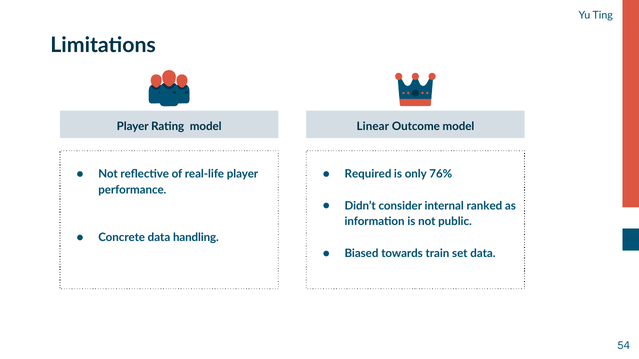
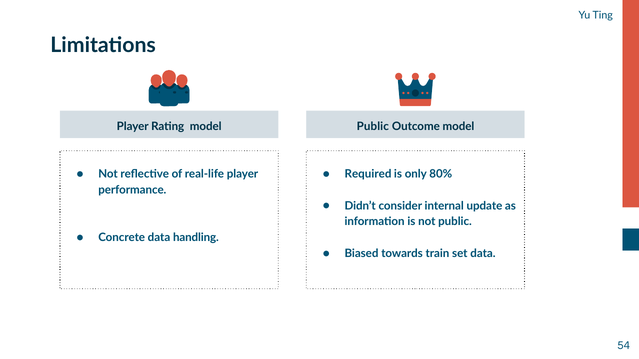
Linear: Linear -> Public (373, 126)
76%: 76% -> 80% (441, 174)
ranked: ranked -> update (484, 206)
